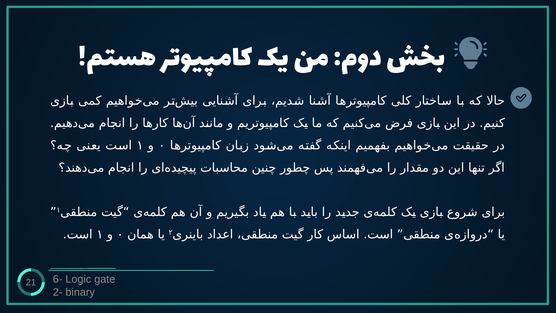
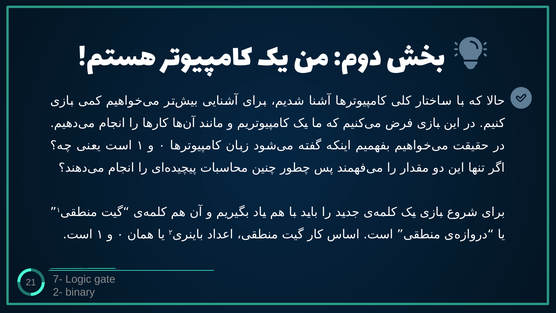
6-: 6- -> 7- (58, 279)
